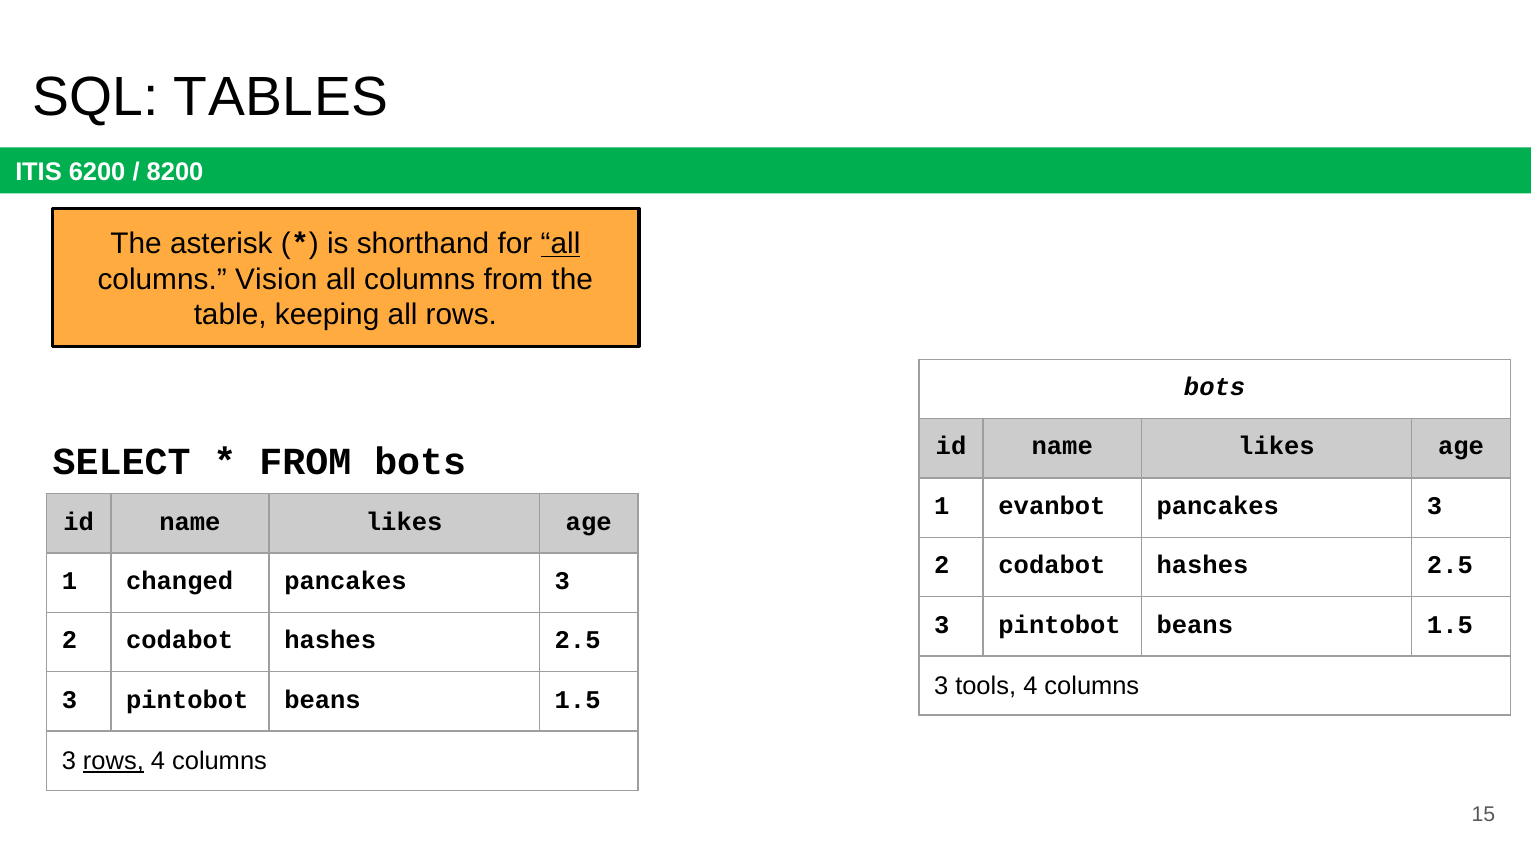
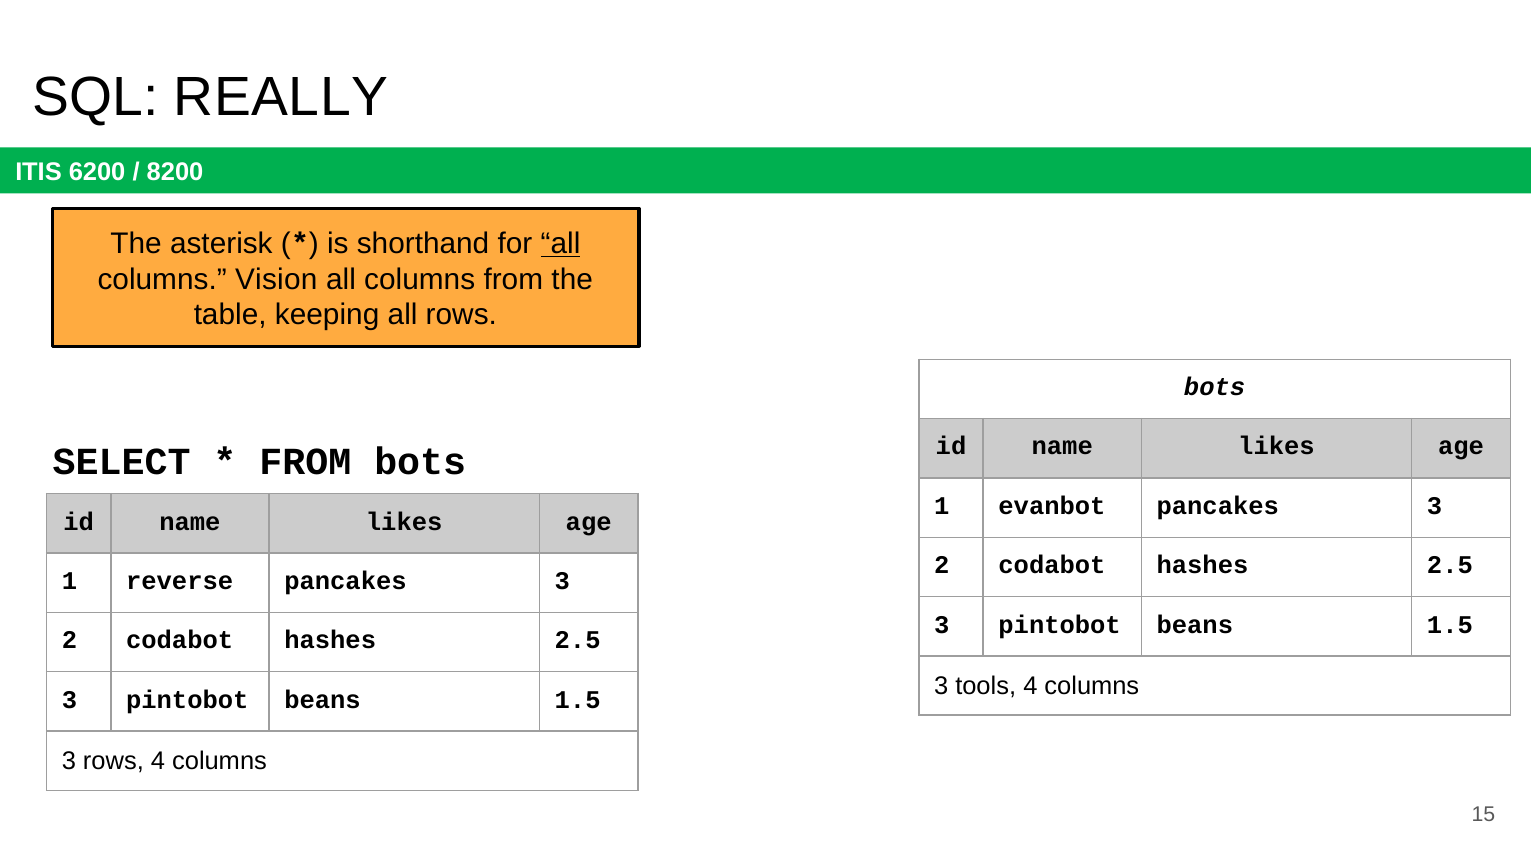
TABLES: TABLES -> REALLY (281, 98)
changed: changed -> reverse (180, 581)
rows underline: present -> none (113, 761)
